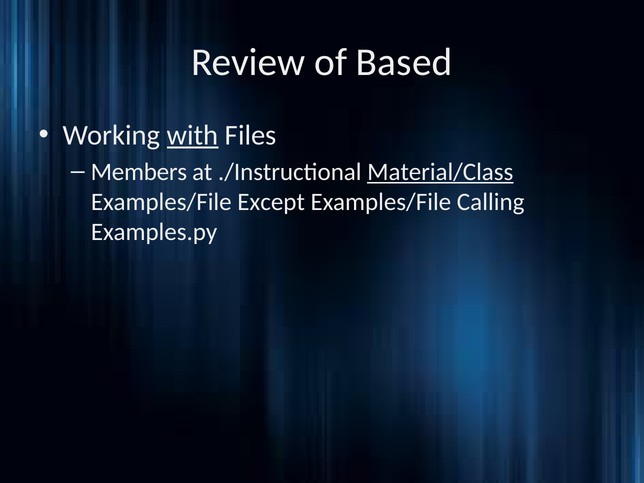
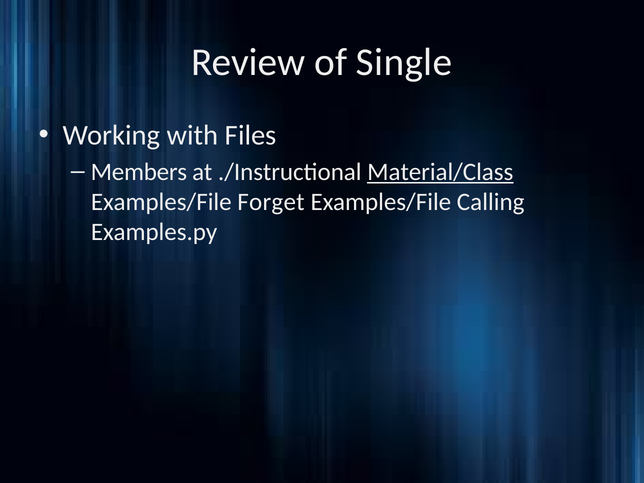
Based: Based -> Single (404, 62)
with underline: present -> none (193, 135)
Except: Except -> Forget (271, 202)
